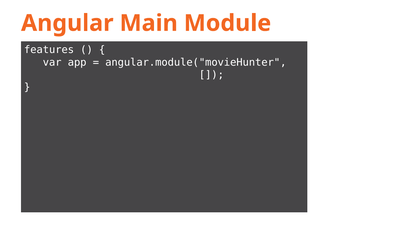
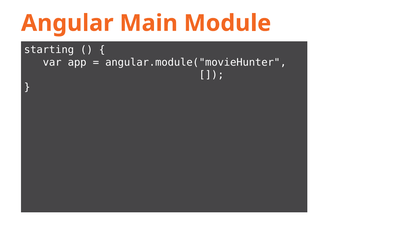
features: features -> starting (49, 50)
